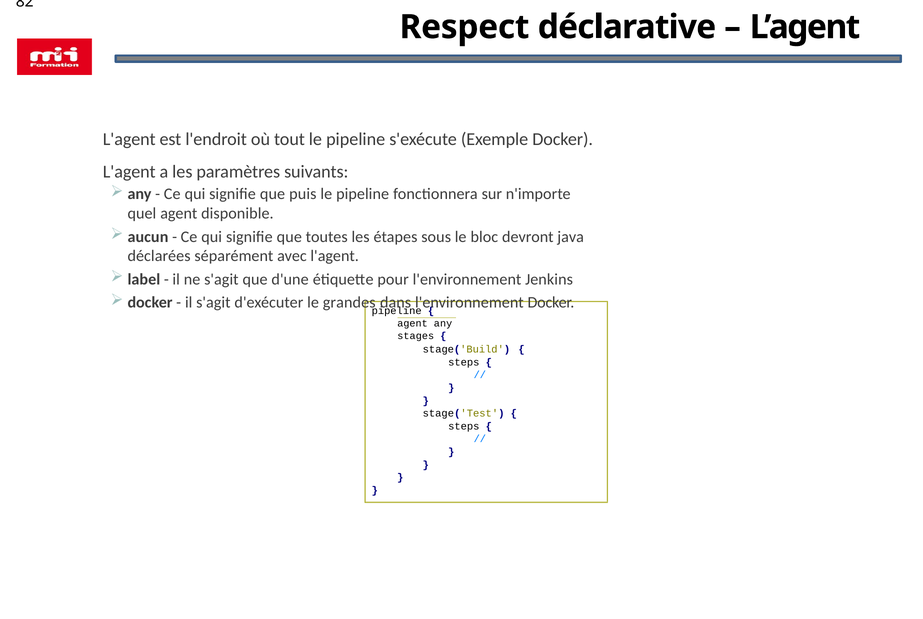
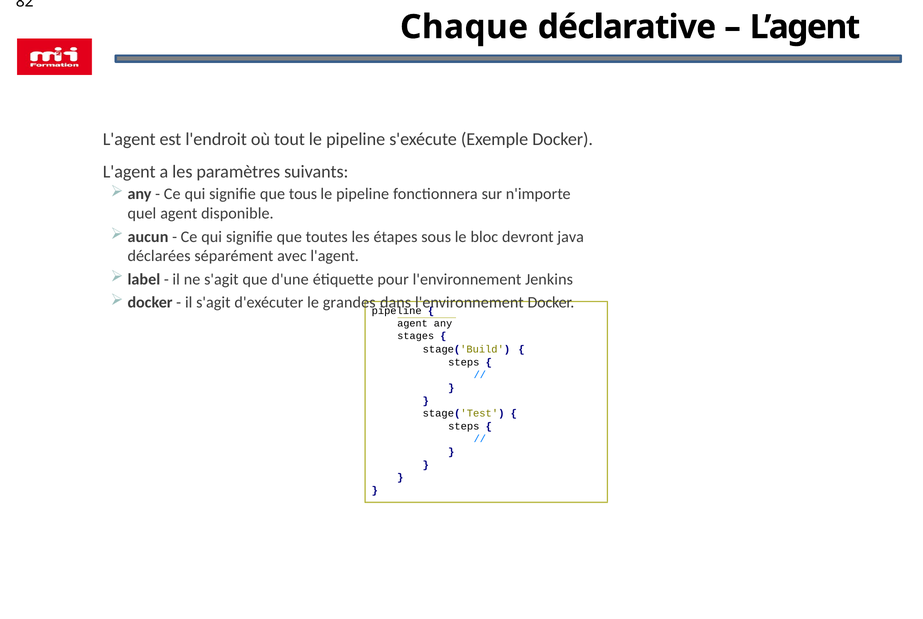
Respect: Respect -> Chaque (464, 27)
puis: puis -> tous (303, 194)
